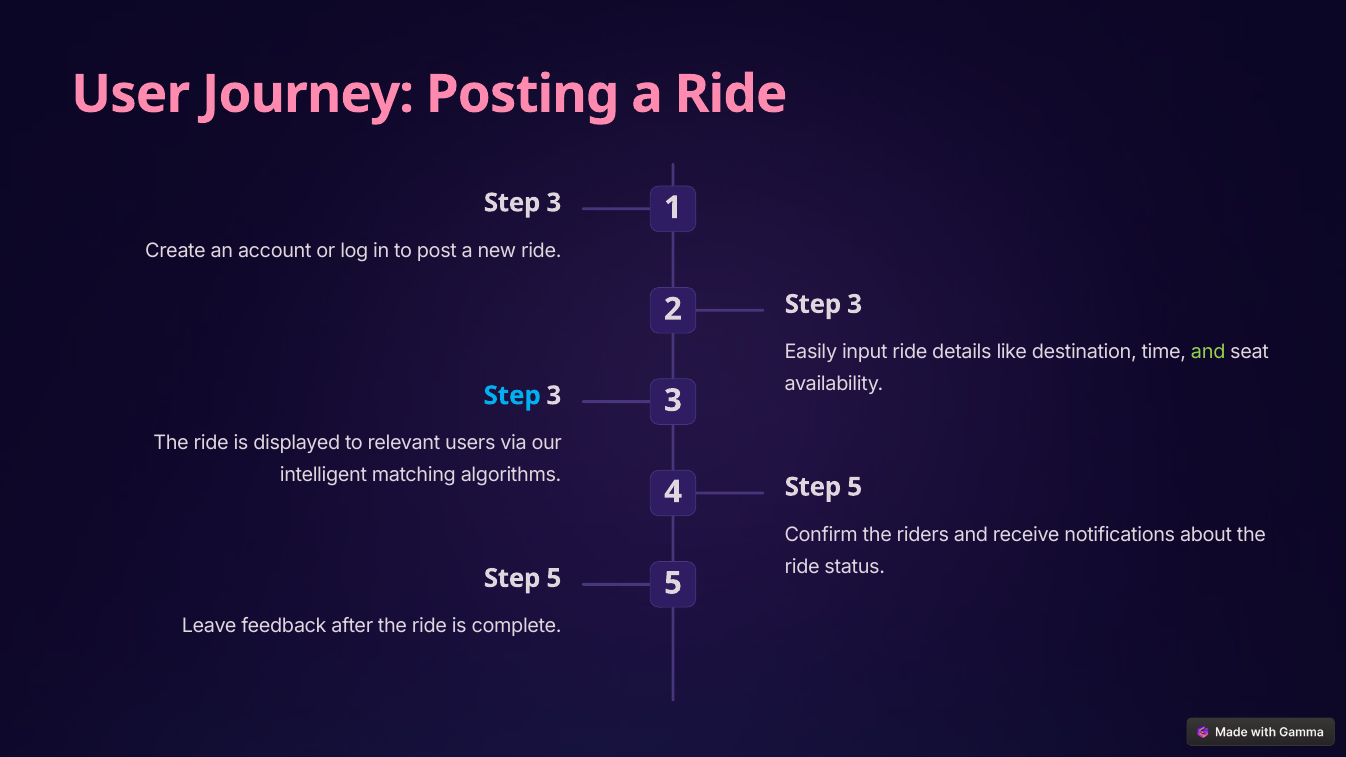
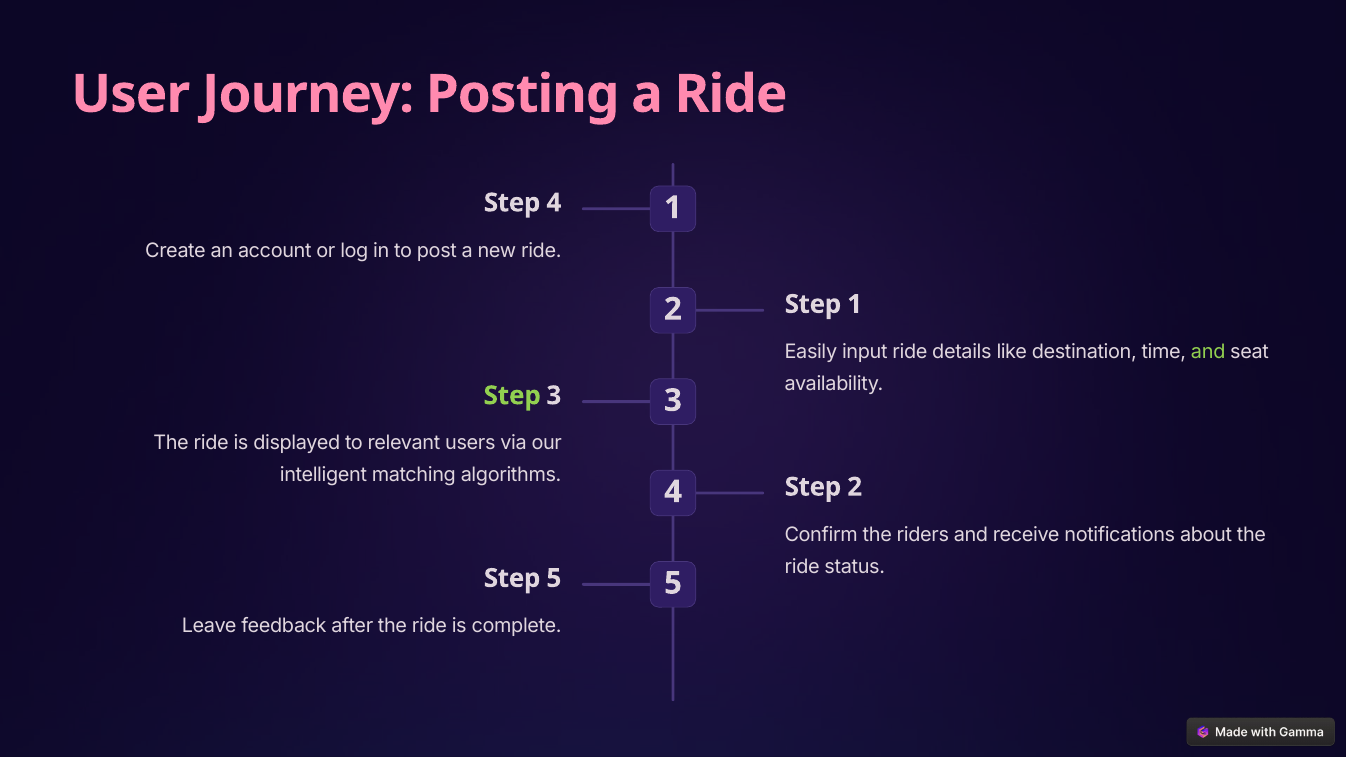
3: 3 -> 4 (554, 203)
2 Step 3: 3 -> 1 (855, 304)
Step colour: light blue -> light green (512, 396)
4 Step 5: 5 -> 2 (855, 487)
